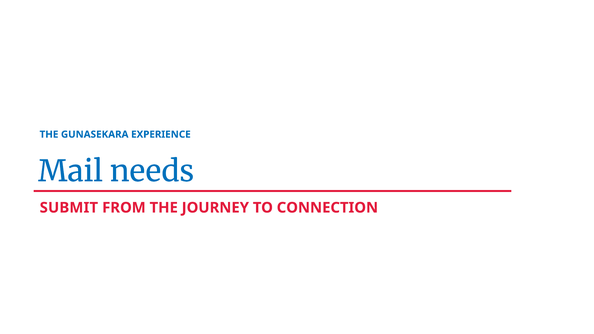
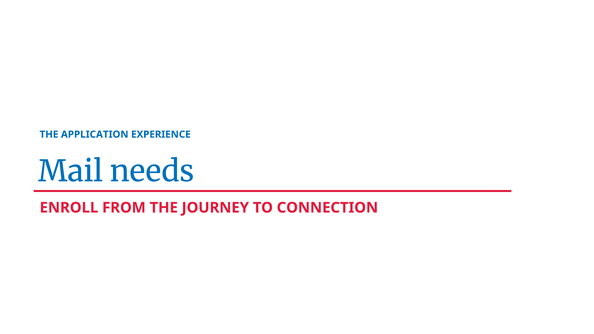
GUNASEKARA: GUNASEKARA -> APPLICATION (95, 134)
SUBMIT: SUBMIT -> ENROLL (69, 208)
